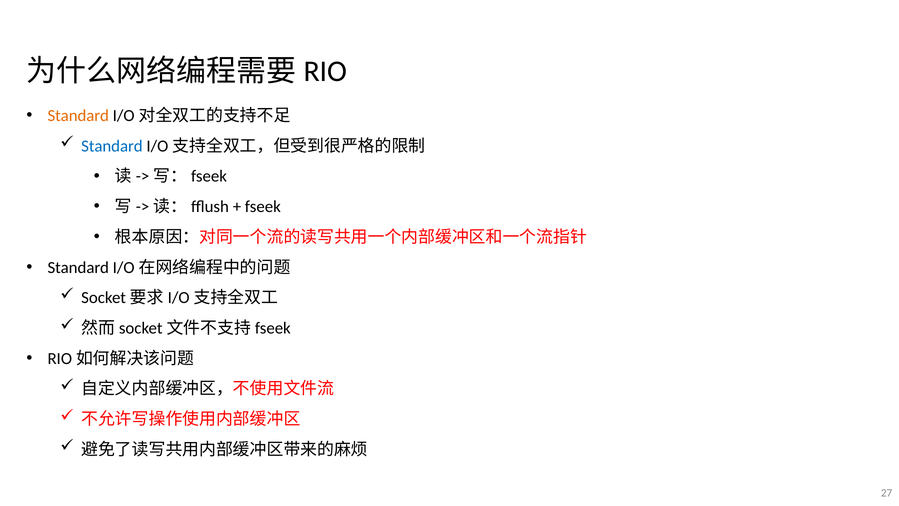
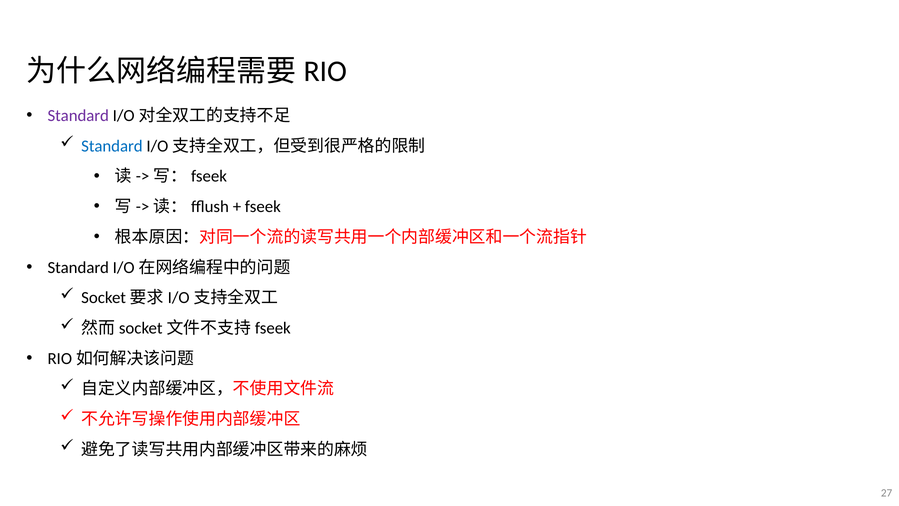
Standard colour: orange -> purple (78, 116)
